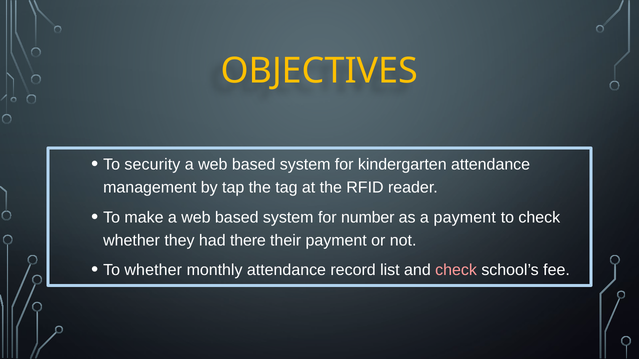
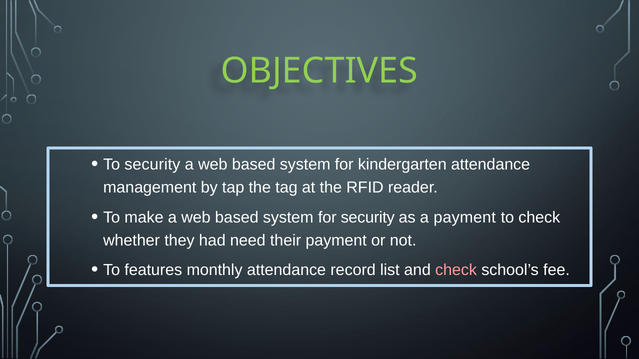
OBJECTIVES colour: yellow -> light green (319, 71)
for number: number -> security (368, 218)
there: there -> need (248, 241)
To whether: whether -> features (153, 270)
